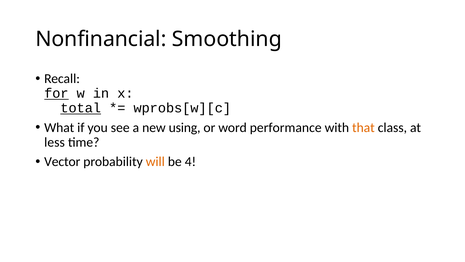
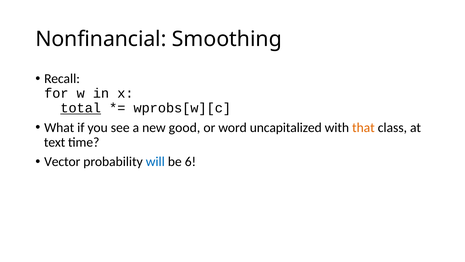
for underline: present -> none (56, 93)
using: using -> good (184, 127)
performance: performance -> uncapitalized (286, 127)
less: less -> text (55, 142)
will colour: orange -> blue (155, 162)
4: 4 -> 6 (190, 162)
